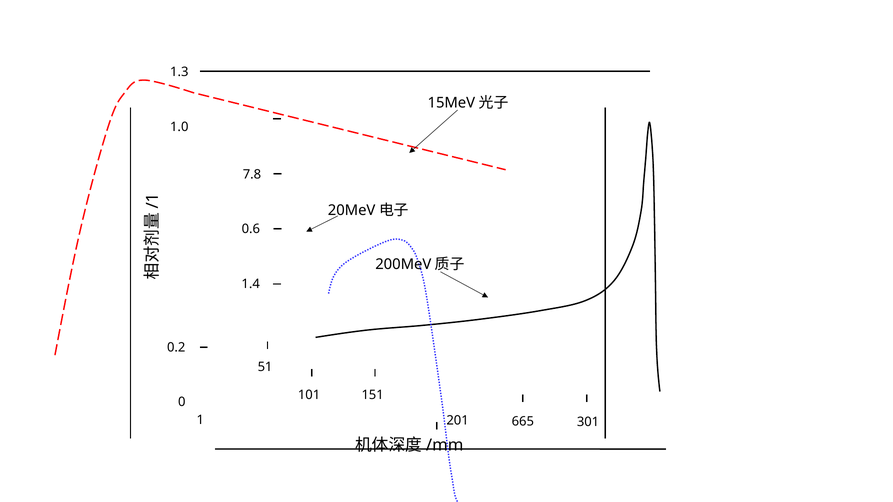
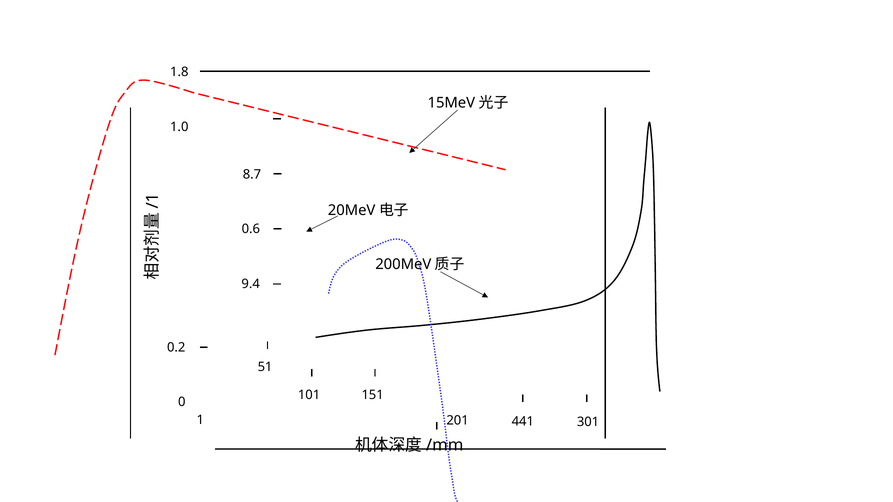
1.3: 1.3 -> 1.8 (179, 72)
7.8: 7.8 -> 8.7 (252, 174)
1.4: 1.4 -> 9.4 (251, 284)
665: 665 -> 441 (523, 422)
